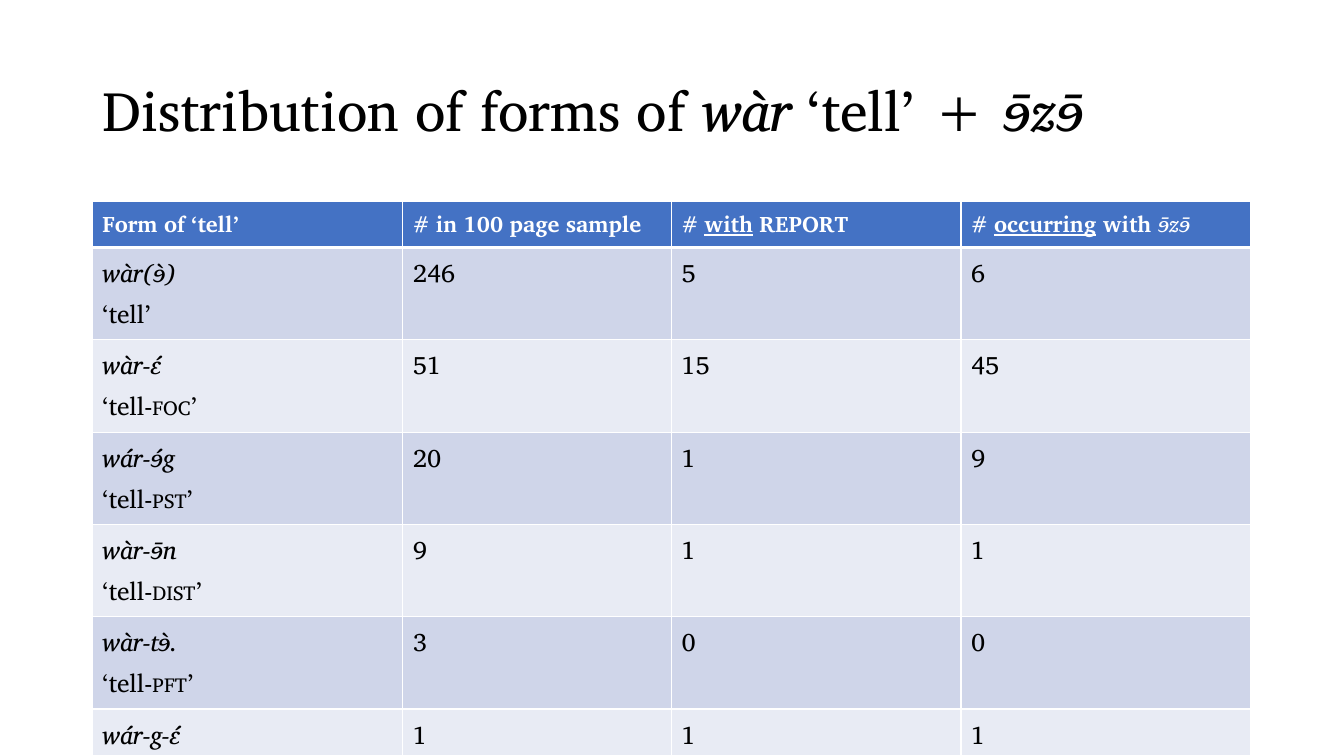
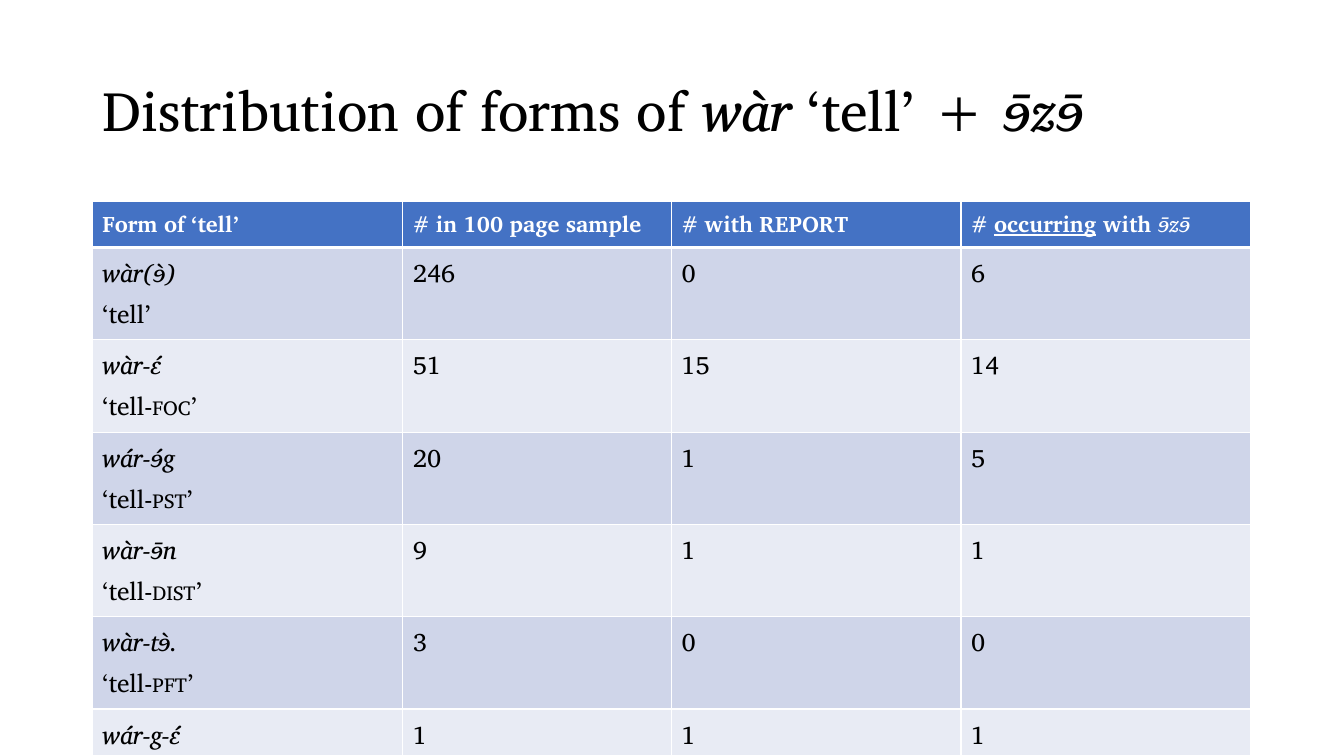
with underline: present -> none (729, 225)
246 5: 5 -> 0 (689, 274)
45: 45 -> 14 (985, 367)
1 9: 9 -> 5 (978, 459)
